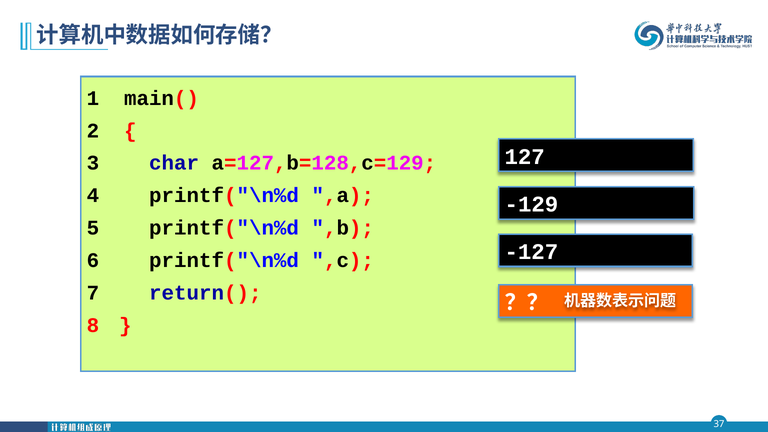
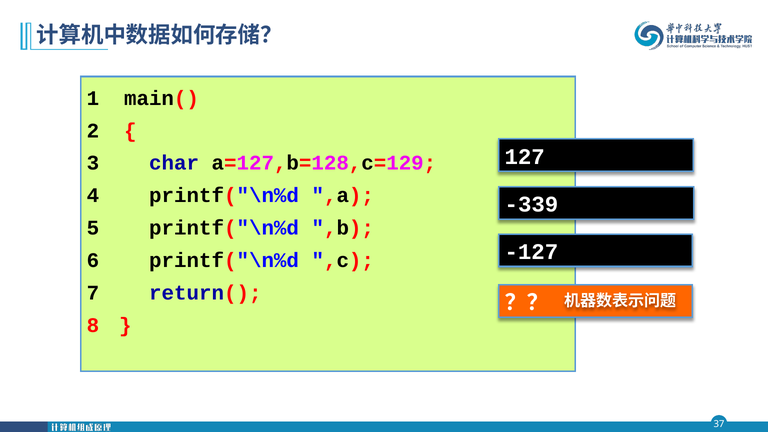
-129: -129 -> -339 (531, 204)
